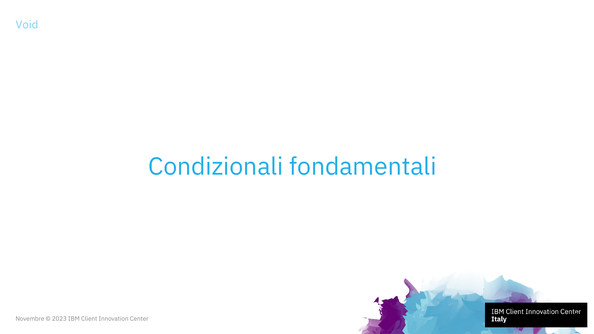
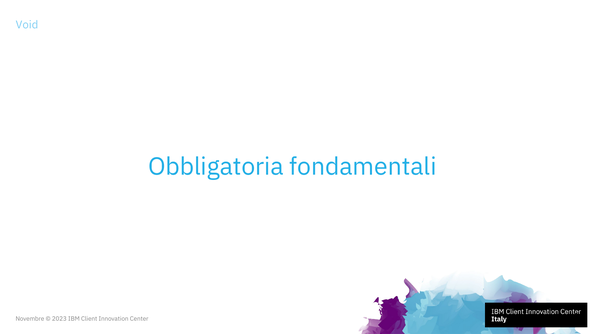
Condizionali: Condizionali -> Obbligatoria (216, 167)
